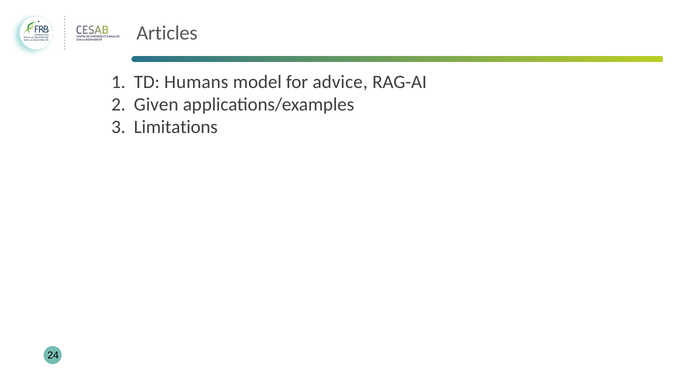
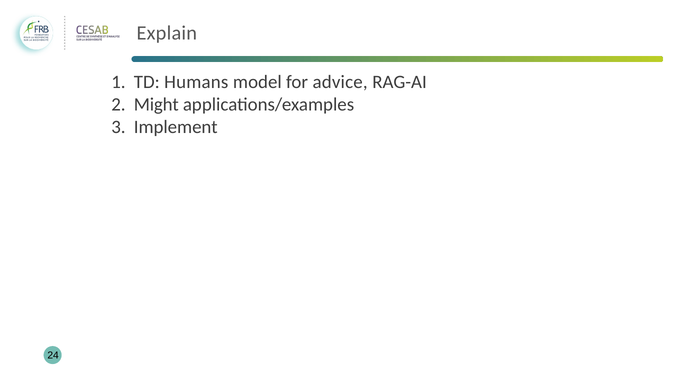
Articles: Articles -> Explain (167, 33)
Given: Given -> Might (156, 105)
Limitations: Limitations -> Implement (176, 127)
